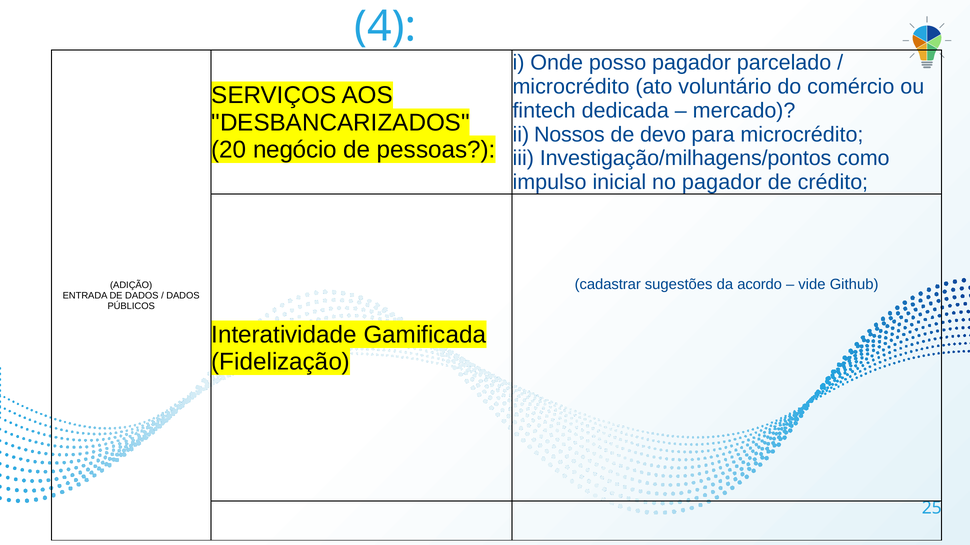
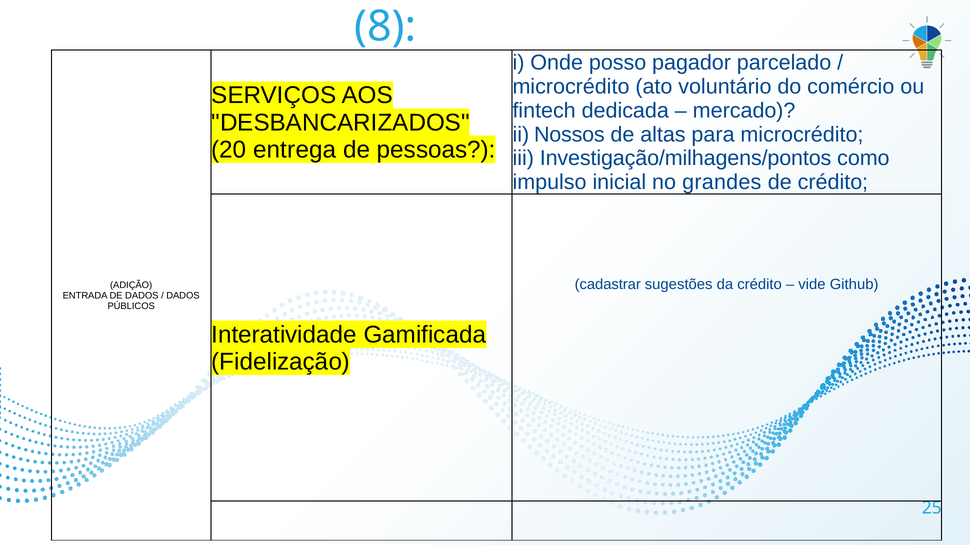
4: 4 -> 8 (385, 26)
devo: devo -> altas (663, 135)
negócio: negócio -> entrega (295, 150)
no pagador: pagador -> grandes (722, 182)
da acordo: acordo -> crédito (760, 285)
